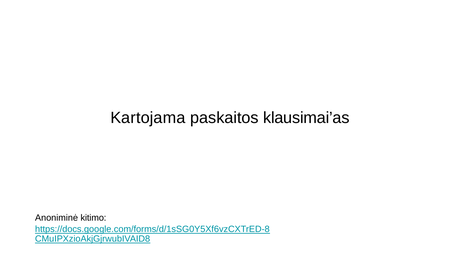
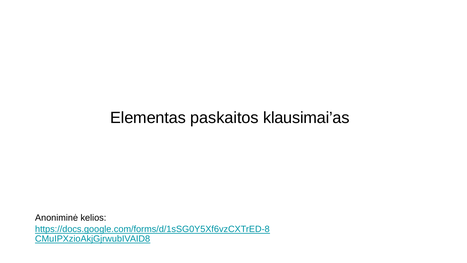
Kartojama: Kartojama -> Elementas (148, 118)
kitimo: kitimo -> kelios (93, 218)
